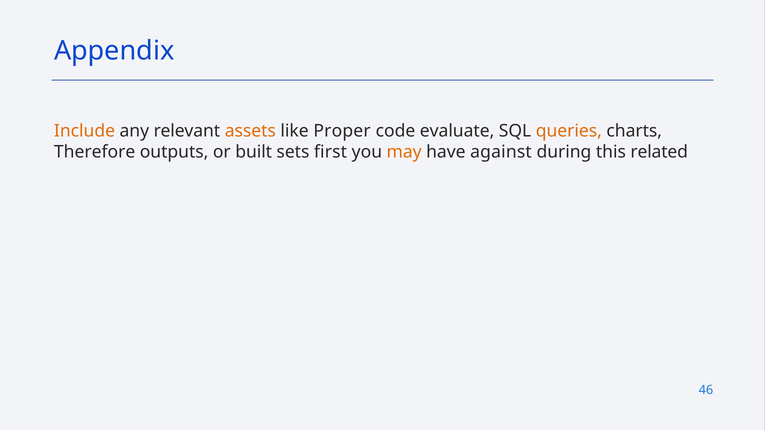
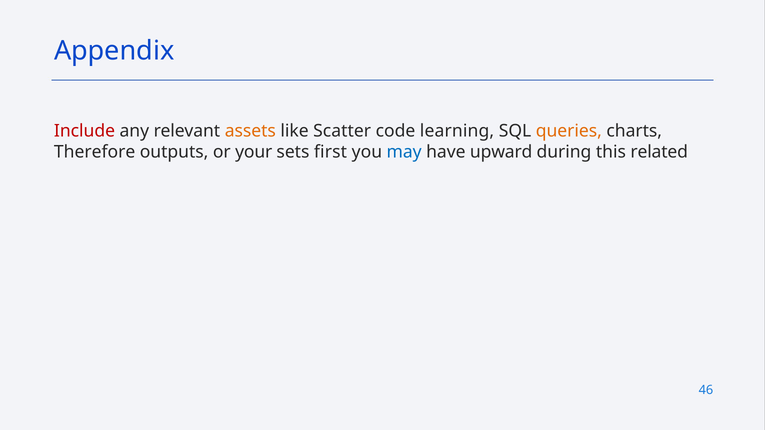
Include colour: orange -> red (84, 131)
Proper: Proper -> Scatter (342, 131)
evaluate: evaluate -> learning (457, 131)
built: built -> your (254, 152)
may colour: orange -> blue (404, 152)
against: against -> upward (501, 152)
